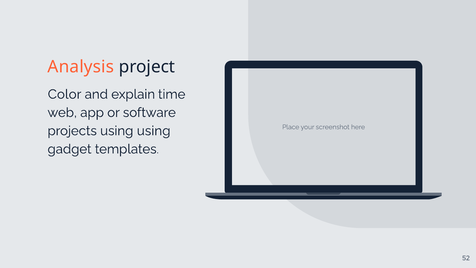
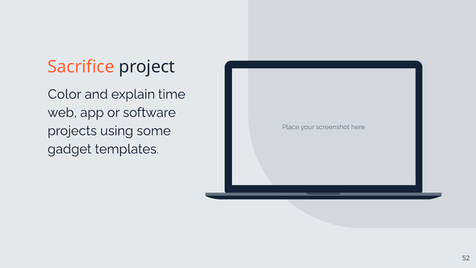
Analysis: Analysis -> Sacrifice (81, 67)
using using: using -> some (154, 131)
